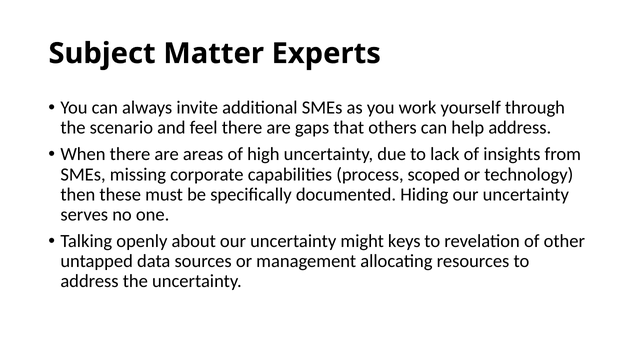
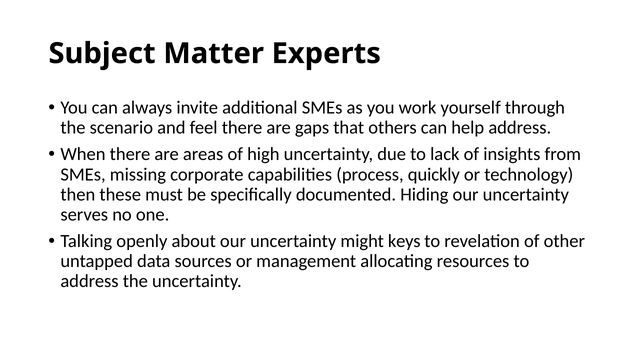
scoped: scoped -> quickly (434, 174)
